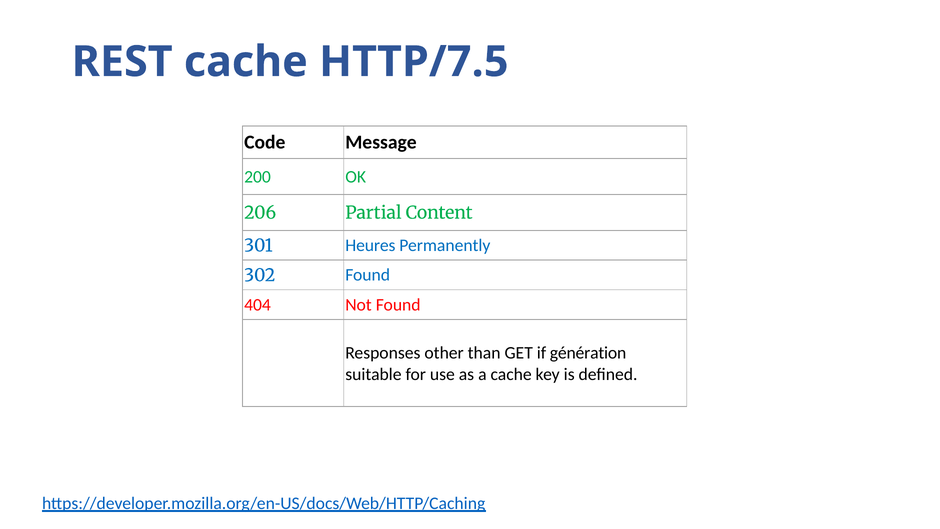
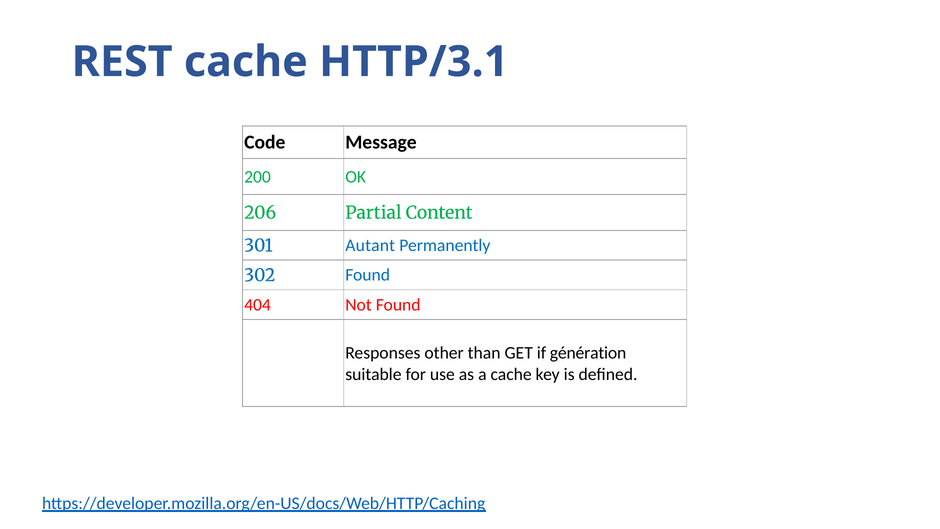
HTTP/7.5: HTTP/7.5 -> HTTP/3.1 (414, 62)
Heures: Heures -> Autant (370, 245)
